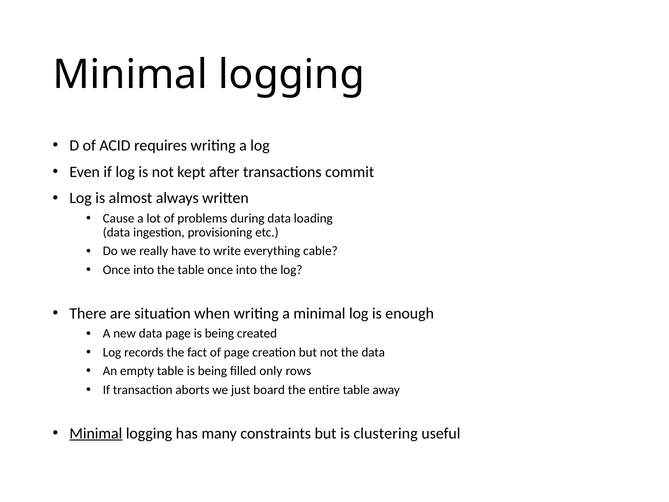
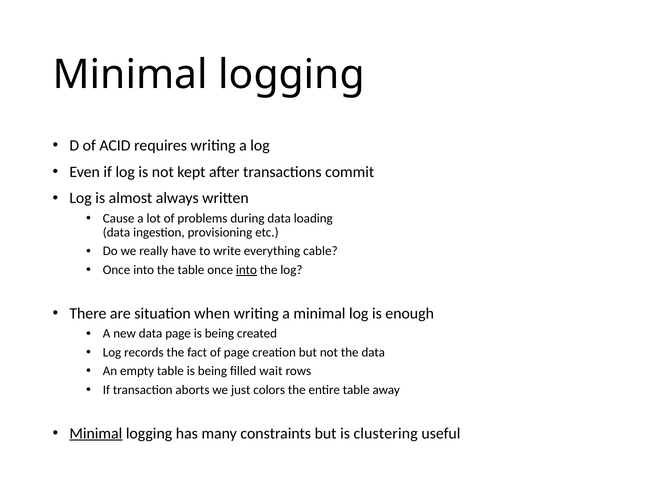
into underline: none -> present (246, 270)
only: only -> wait (271, 371)
board: board -> colors (269, 390)
